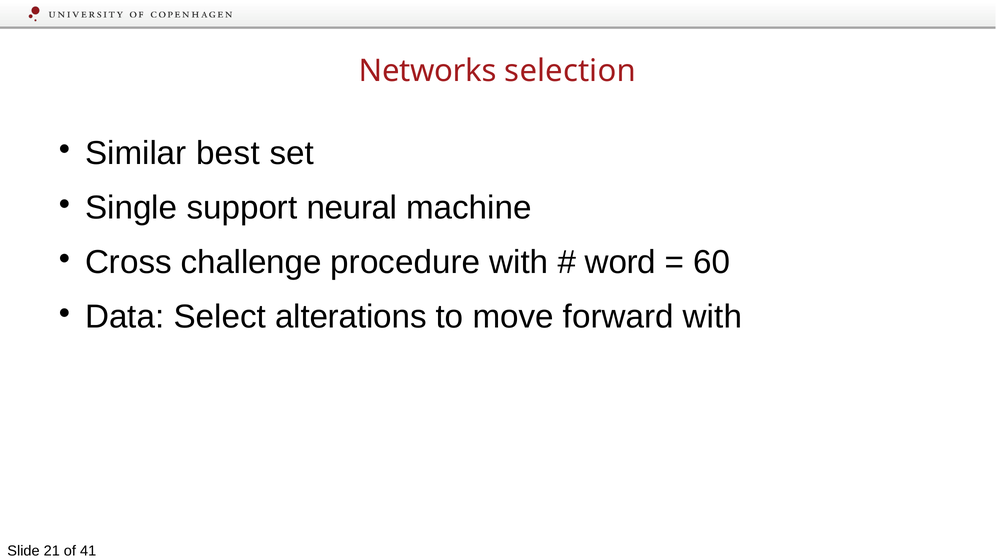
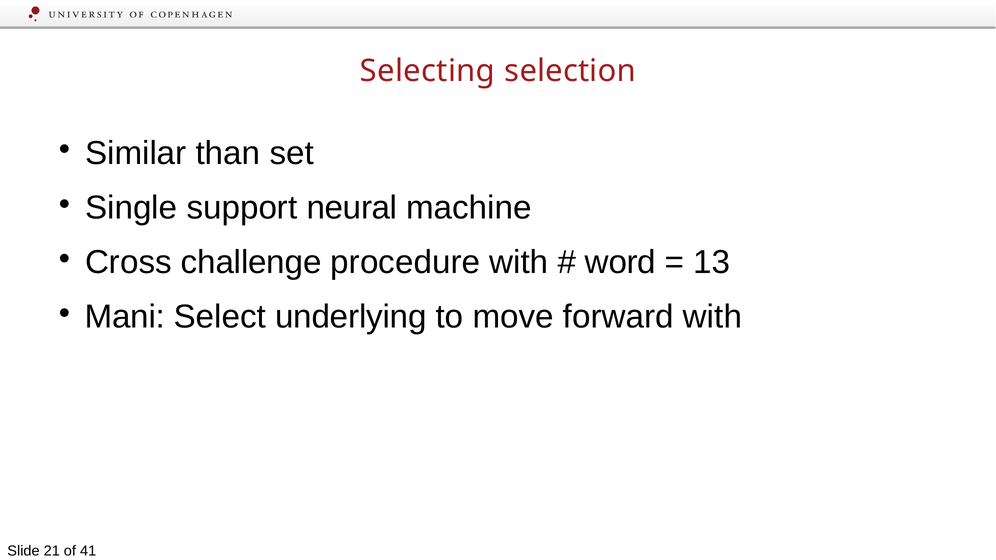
Networks: Networks -> Selecting (427, 71)
best: best -> than (228, 153)
60: 60 -> 13 (712, 263)
Data: Data -> Mani (125, 317)
alterations: alterations -> underlying (351, 317)
